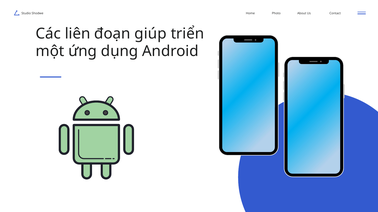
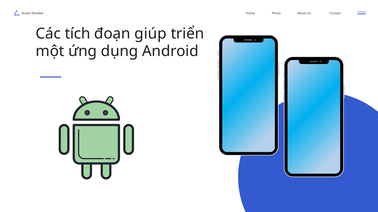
liên: liên -> tích (78, 34)
